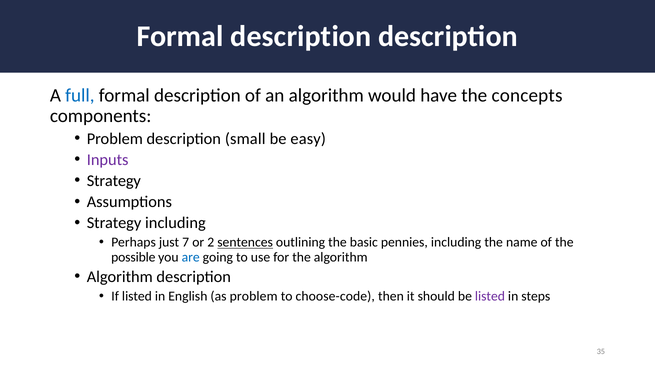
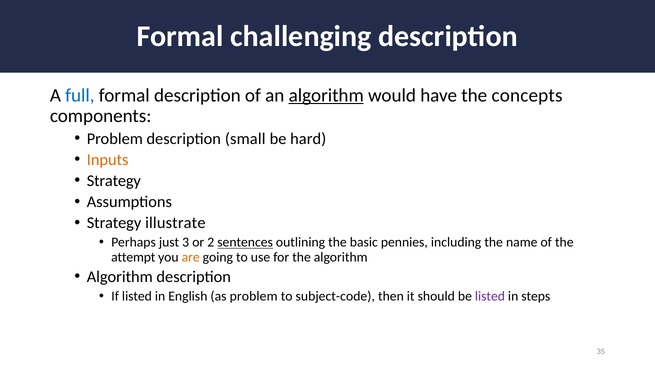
description: description -> challenging (301, 36)
algorithm underline: none -> present (326, 96)
easy: easy -> hard (308, 139)
Inputs colour: purple -> orange (108, 160)
Strategy including: including -> illustrate (175, 223)
7: 7 -> 3 (186, 243)
possible: possible -> attempt (133, 257)
are colour: blue -> orange (191, 257)
choose-code: choose-code -> subject-code (335, 297)
